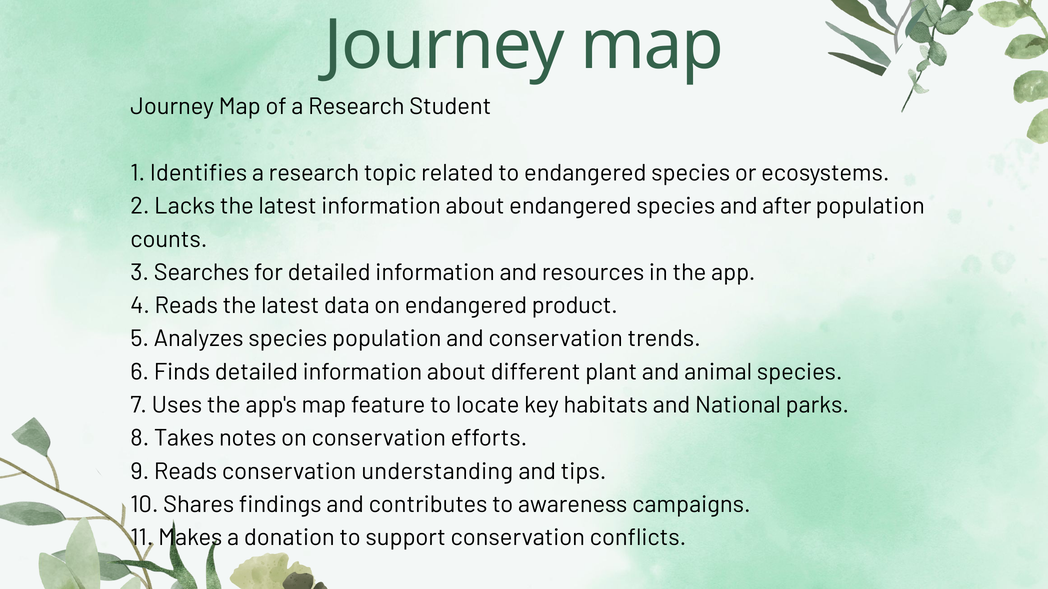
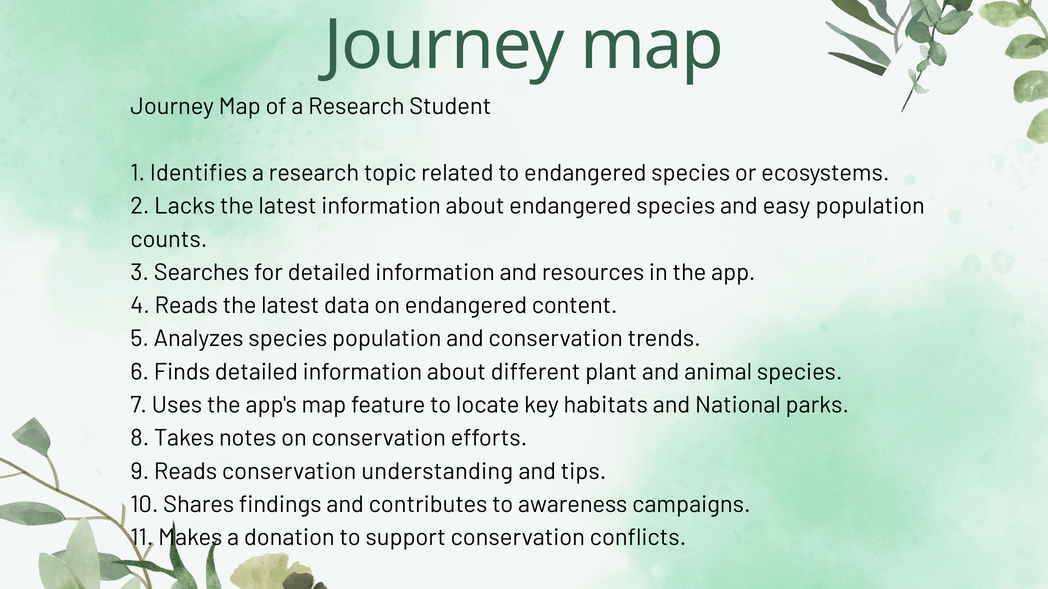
after: after -> easy (786, 206)
product: product -> content (575, 306)
